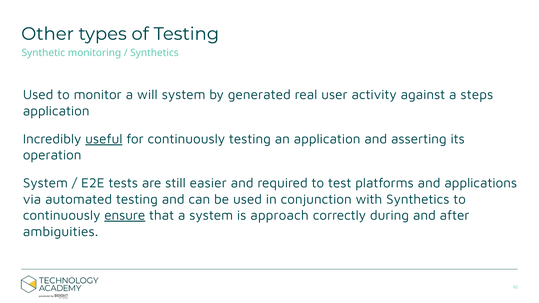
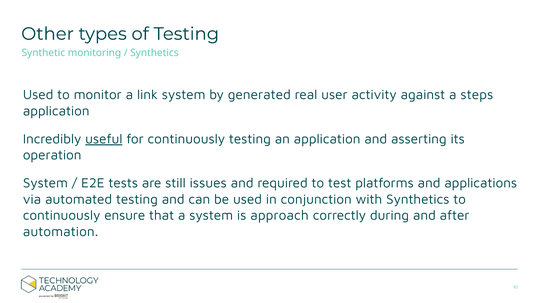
will: will -> link (147, 95)
easier: easier -> issues (208, 183)
ensure underline: present -> none (125, 216)
ambiguities: ambiguities -> automation (61, 232)
